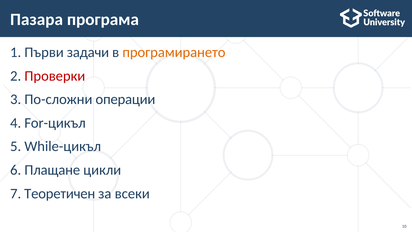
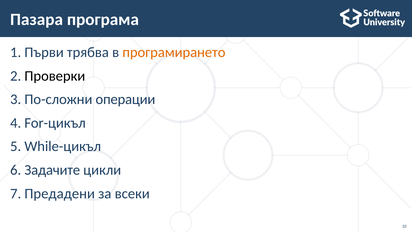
задачи: задачи -> трябва (88, 52)
Проверки colour: red -> black (55, 76)
Плащане: Плащане -> Задачите (52, 170)
Теоретичен: Теоретичен -> Предадени (60, 193)
